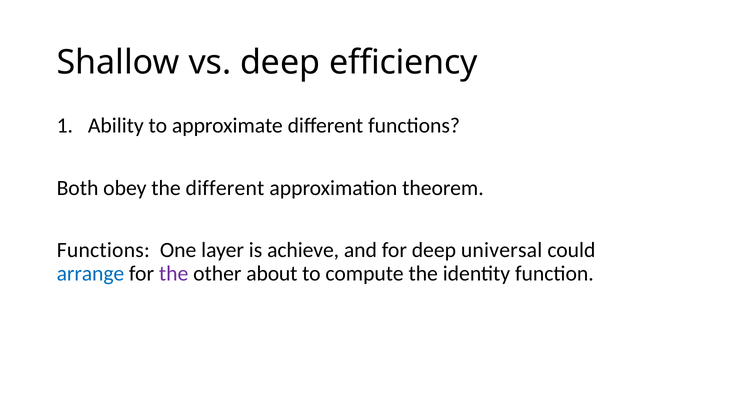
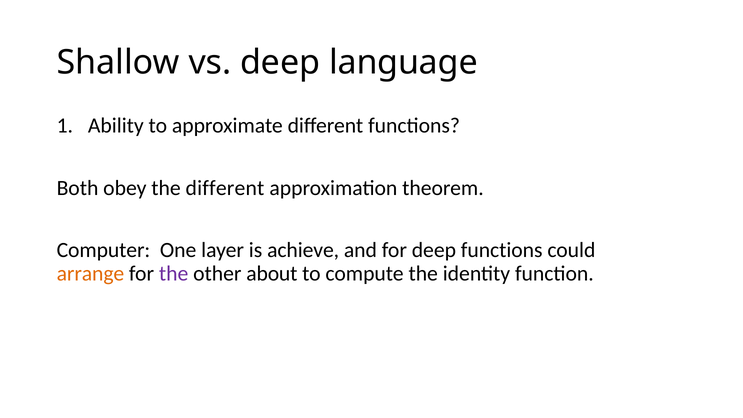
efficiency: efficiency -> language (403, 62)
Functions: Functions -> Computer (103, 250)
deep universal: universal -> functions (502, 250)
arrange colour: blue -> orange (90, 274)
